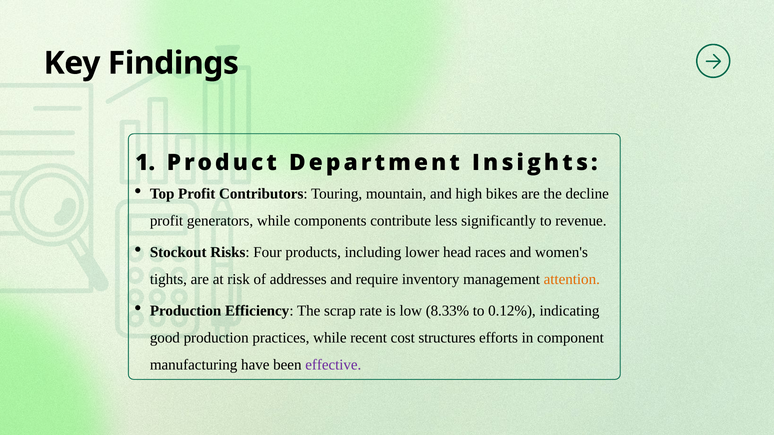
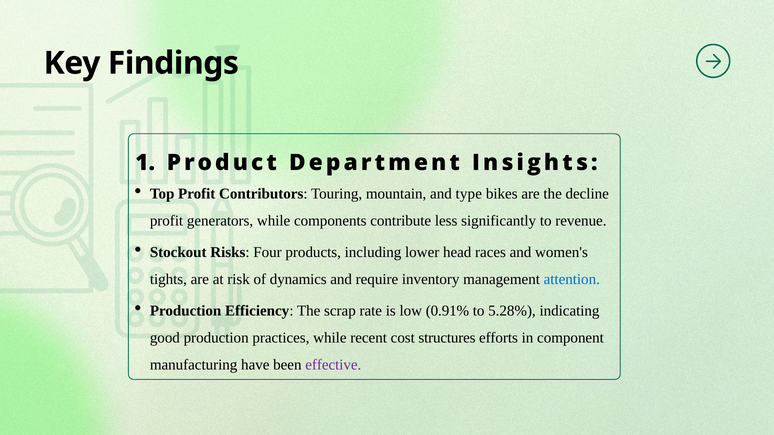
high: high -> type (469, 194)
addresses: addresses -> dynamics (298, 280)
attention colour: orange -> blue (572, 280)
8.33%: 8.33% -> 0.91% (447, 311)
0.12%: 0.12% -> 5.28% (512, 311)
